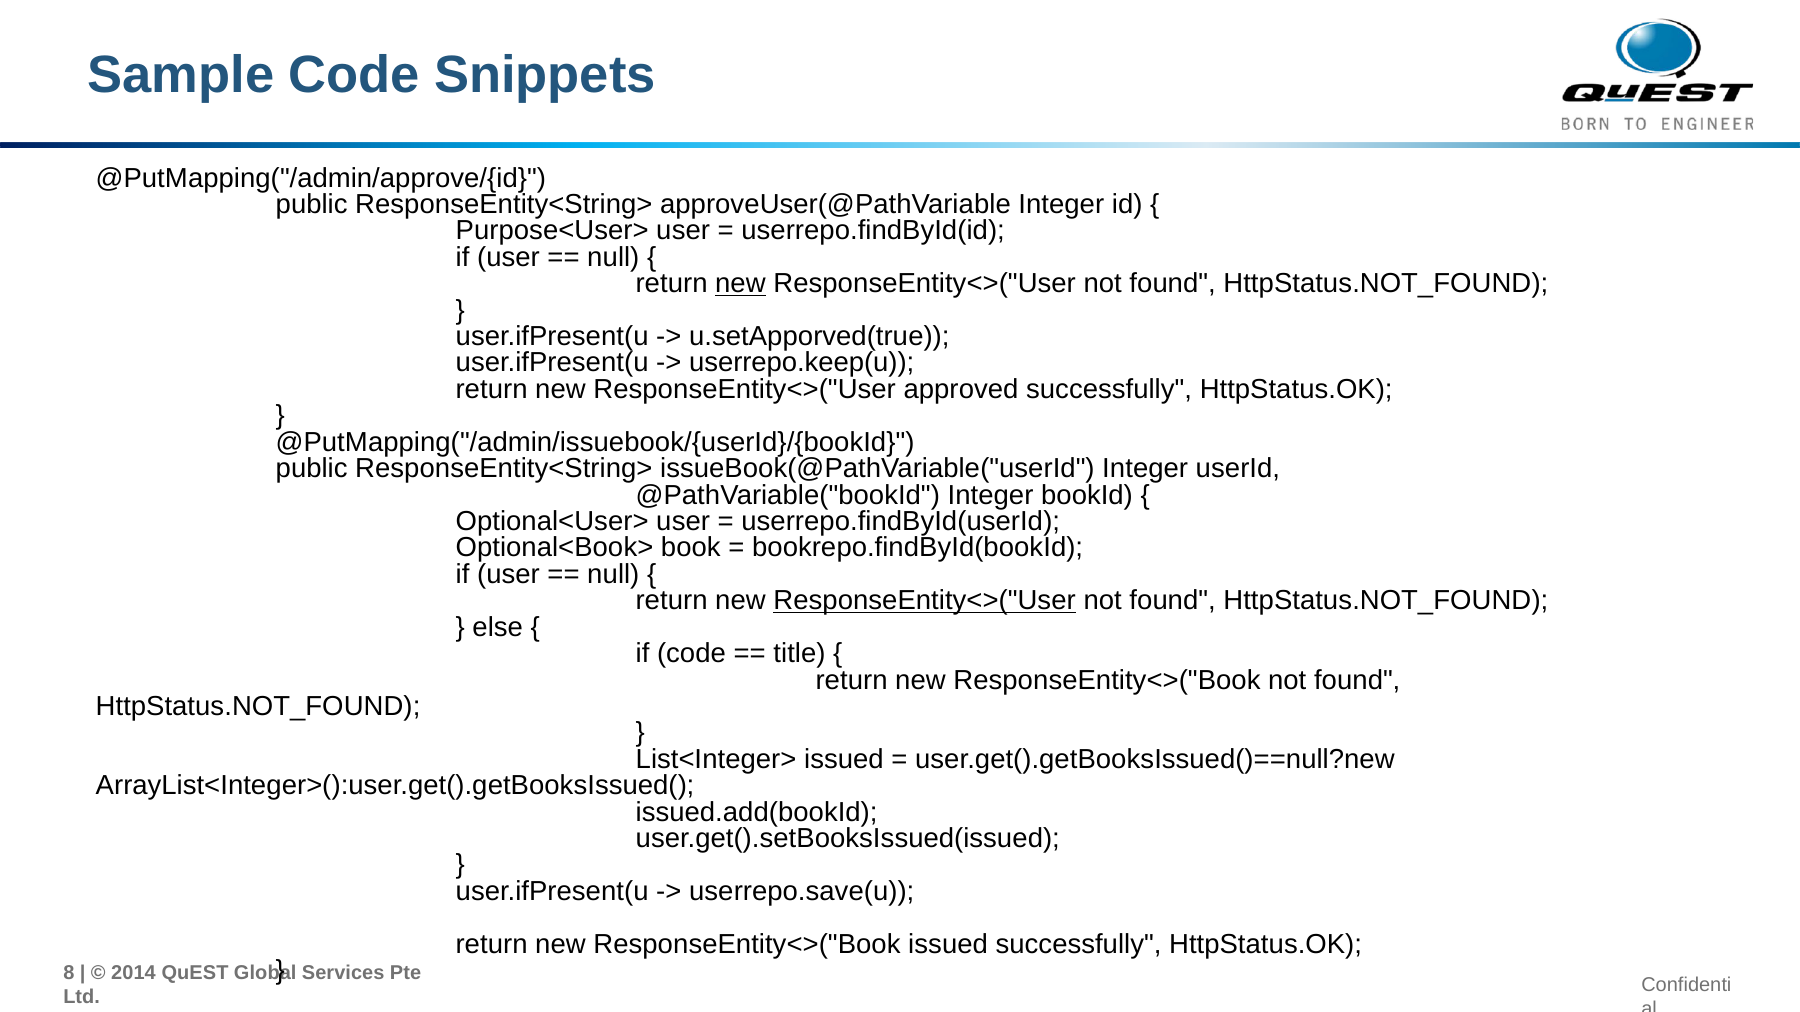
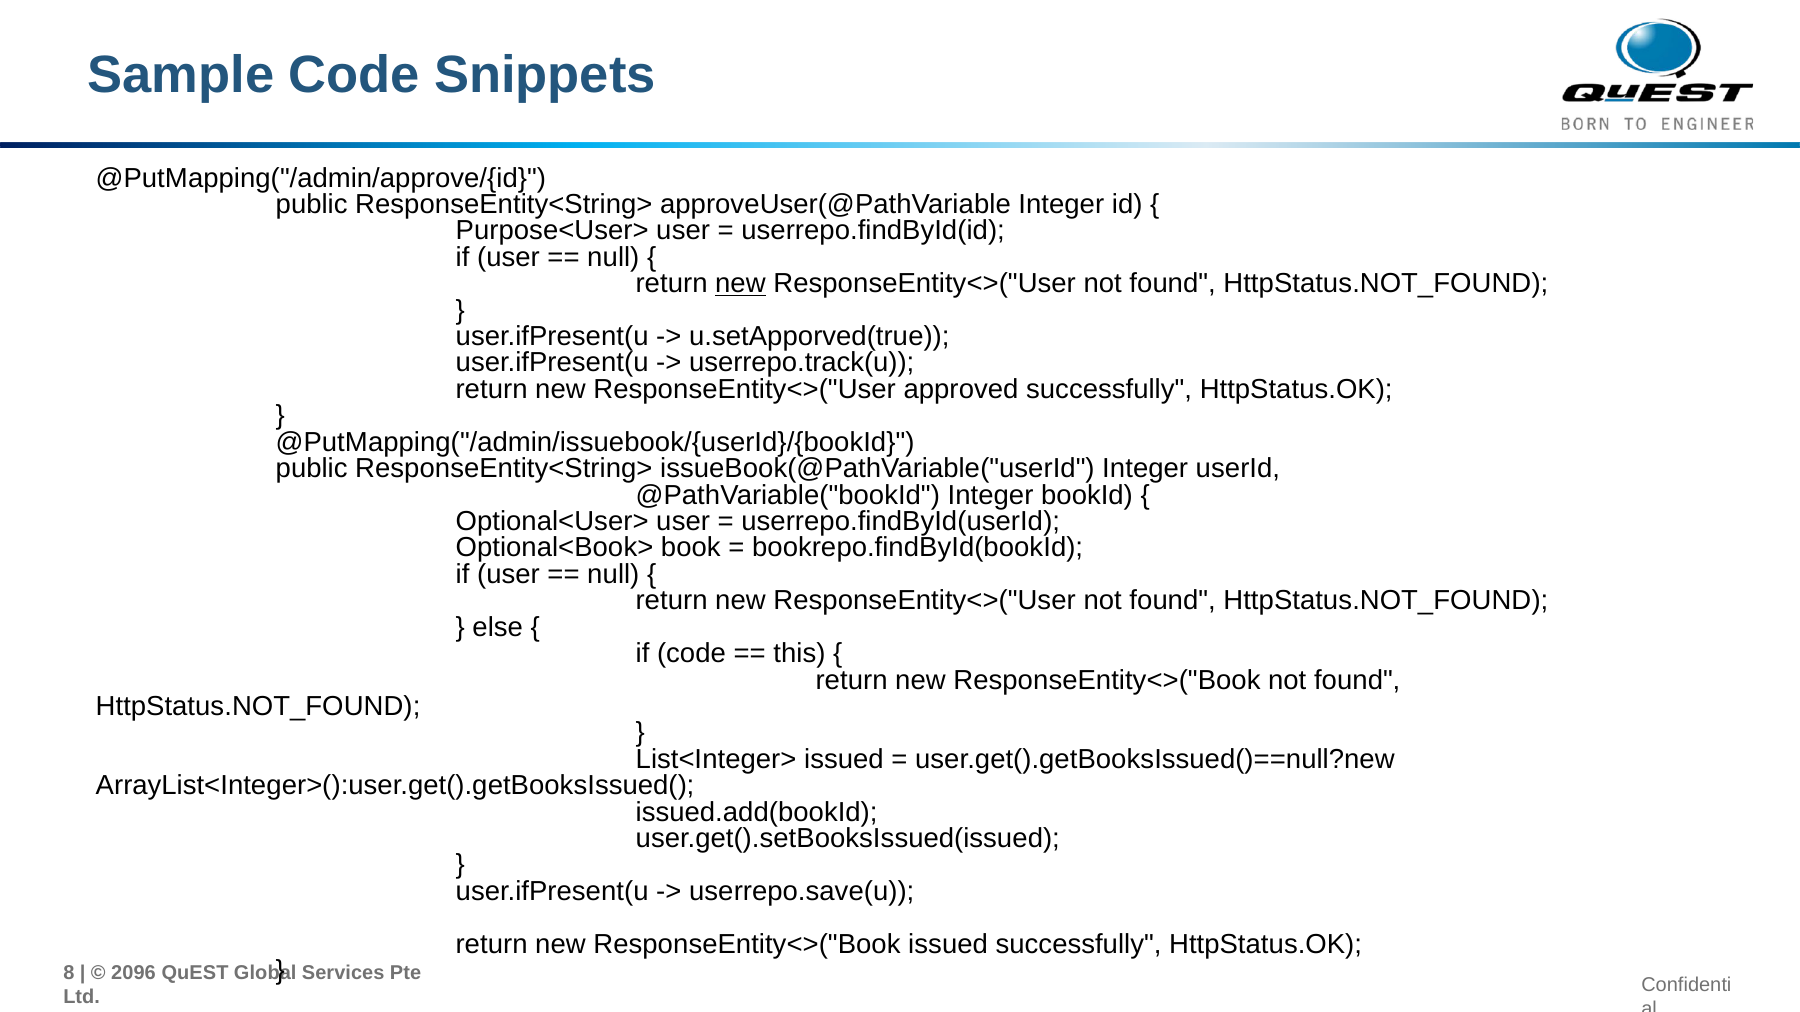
userrepo.keep(u: userrepo.keep(u -> userrepo.track(u (802, 363)
ResponseEntity<>("User underline: present -> none (925, 601)
title: title -> this (799, 654)
2014: 2014 -> 2096 (134, 974)
